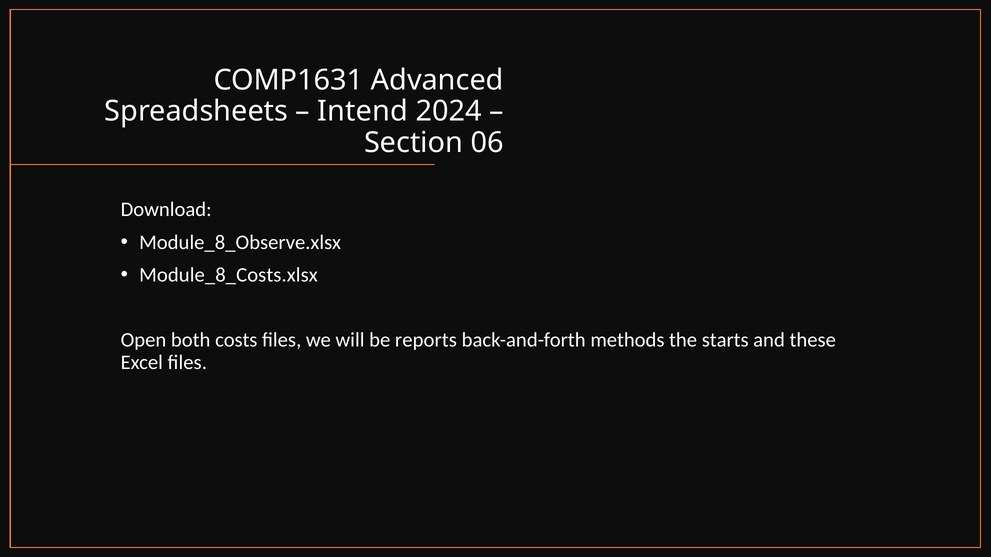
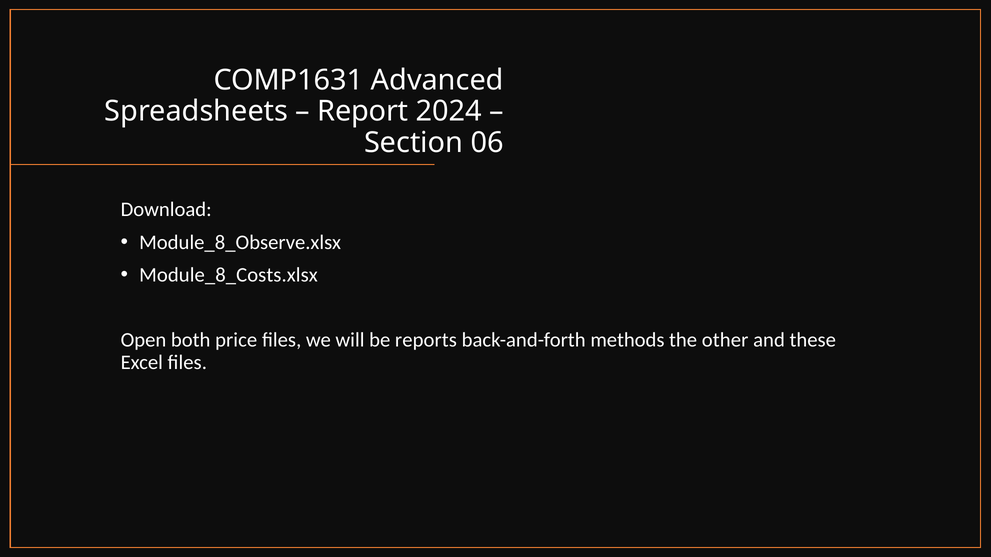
Intend: Intend -> Report (363, 112)
costs: costs -> price (236, 340)
starts: starts -> other (725, 340)
